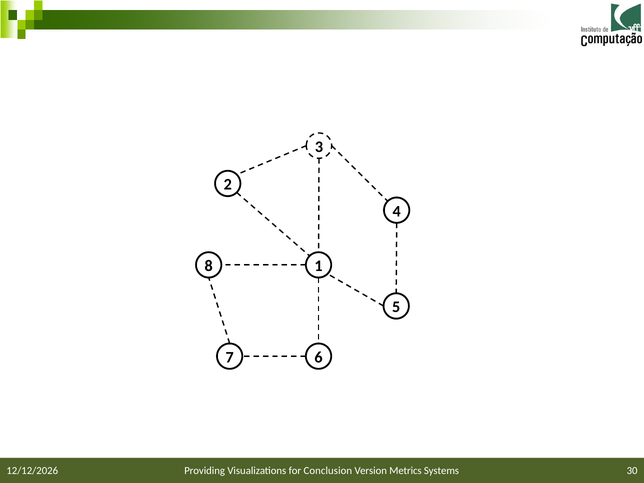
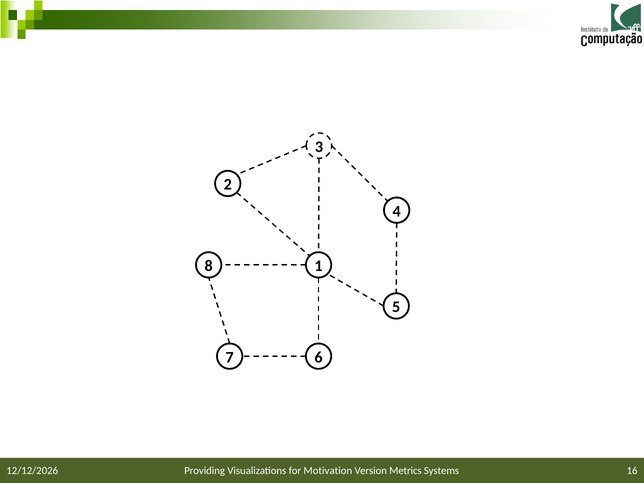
Conclusion: Conclusion -> Motivation (328, 471)
30: 30 -> 16 (632, 471)
